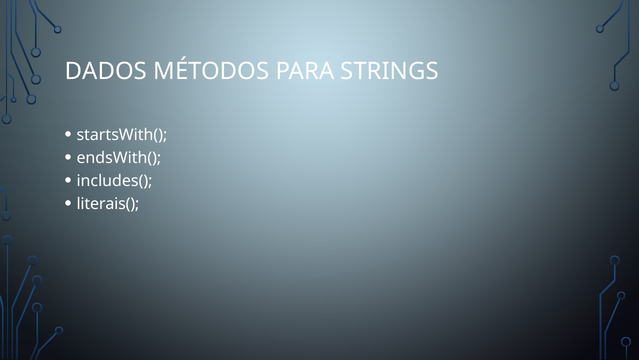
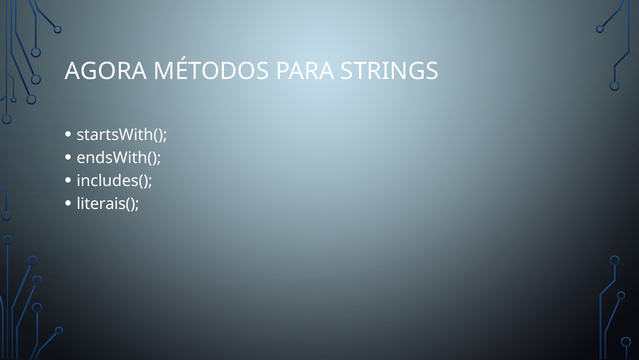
DADOS: DADOS -> AGORA (106, 71)
